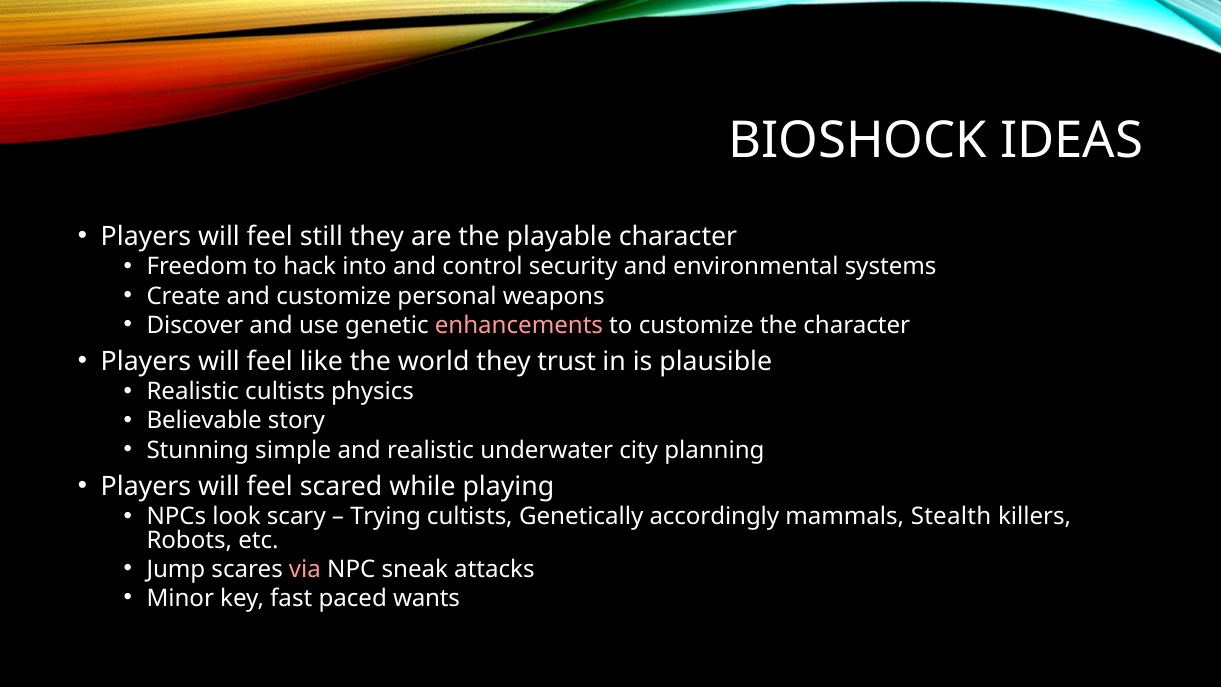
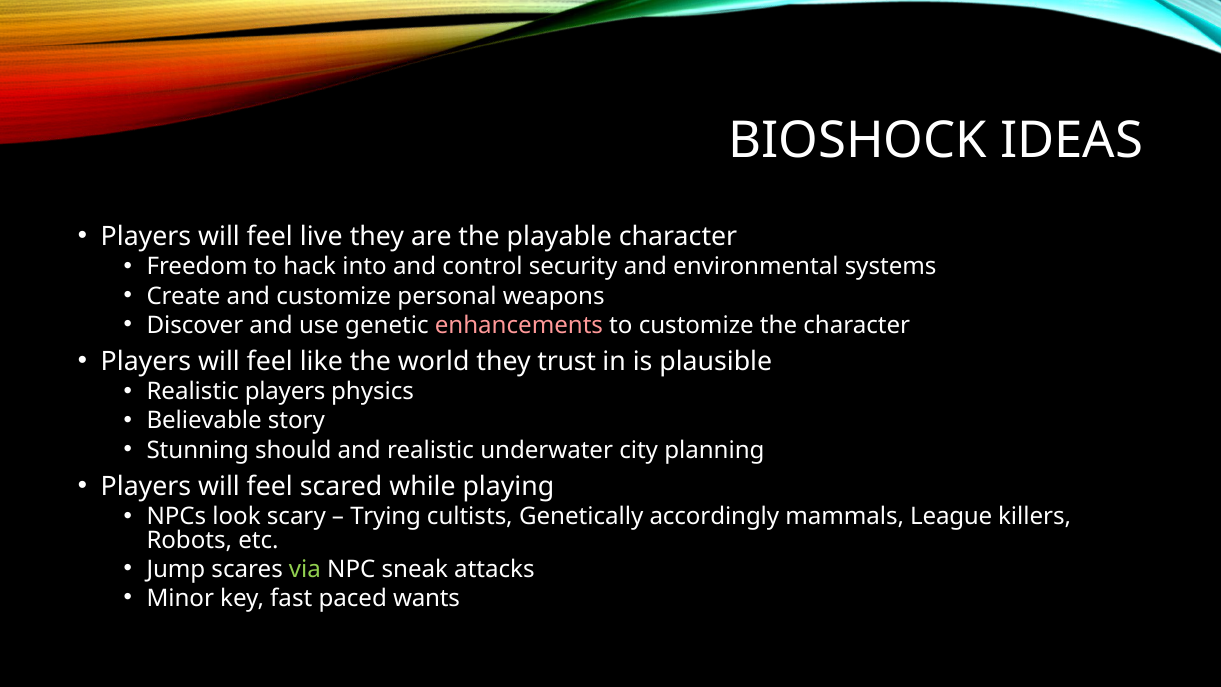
still: still -> live (321, 236)
Realistic cultists: cultists -> players (285, 392)
simple: simple -> should (293, 450)
Stealth: Stealth -> League (951, 517)
via colour: pink -> light green (305, 569)
